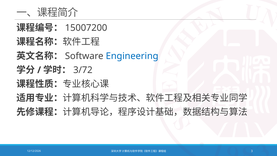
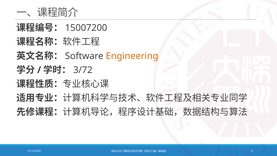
Engineering colour: blue -> orange (132, 56)
